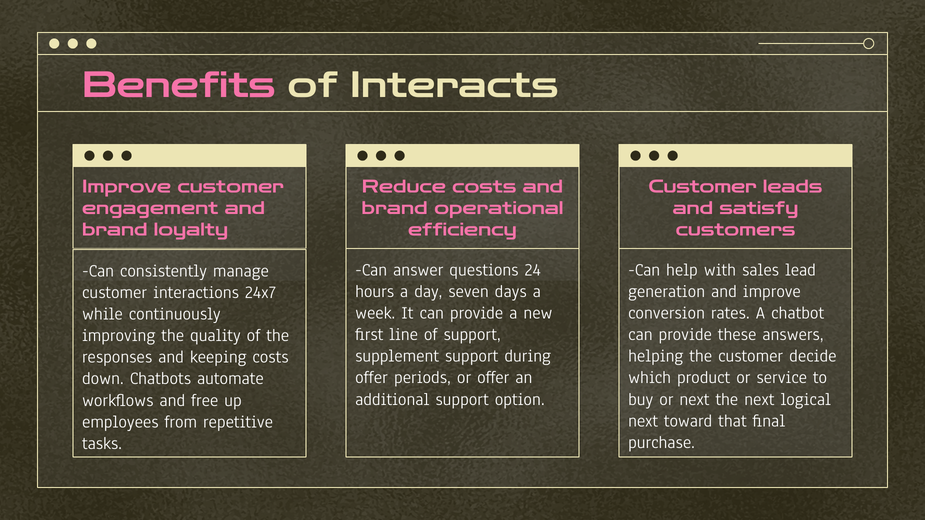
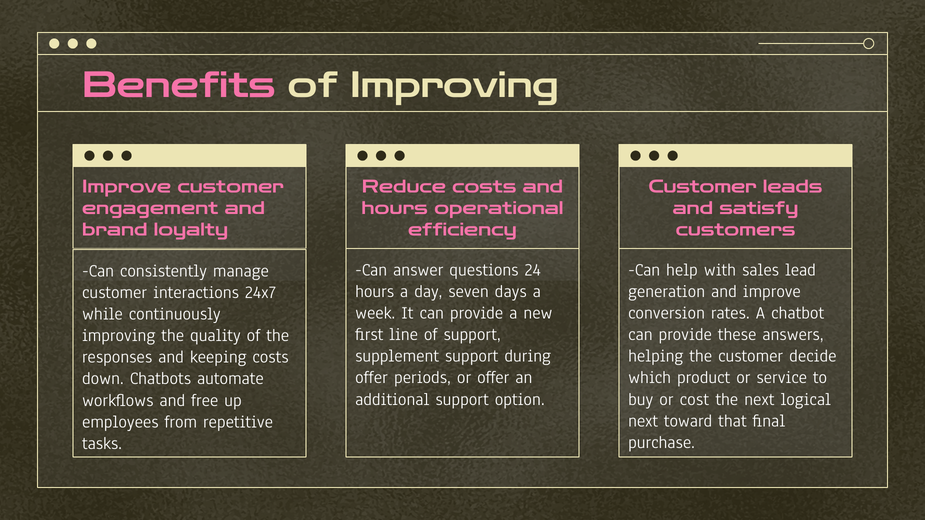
of Interacts: Interacts -> Improving (455, 86)
brand: brand -> hours (395, 208)
or next: next -> cost (694, 399)
